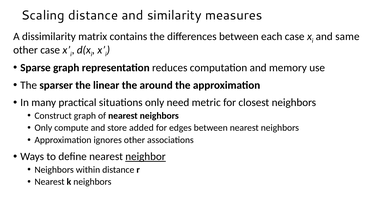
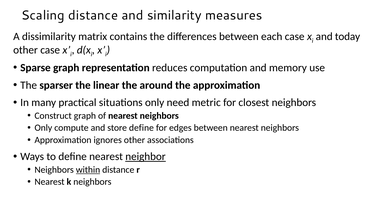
same: same -> today (347, 36)
store added: added -> define (141, 128)
within underline: none -> present (88, 170)
